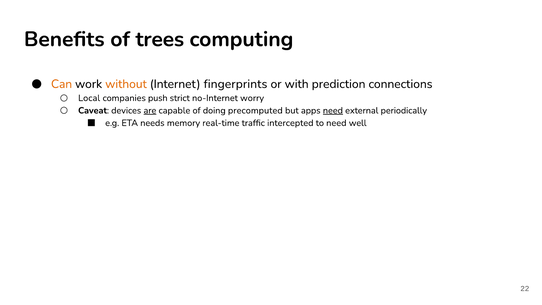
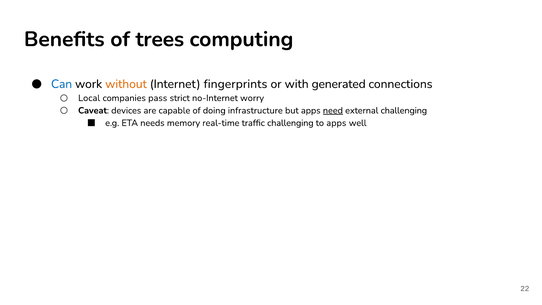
Can colour: orange -> blue (62, 84)
prediction: prediction -> generated (339, 84)
push: push -> pass (158, 98)
are underline: present -> none (150, 110)
precomputed: precomputed -> infrastructure (255, 110)
external periodically: periodically -> challenging (404, 110)
traffic intercepted: intercepted -> challenging (290, 123)
to need: need -> apps (336, 123)
